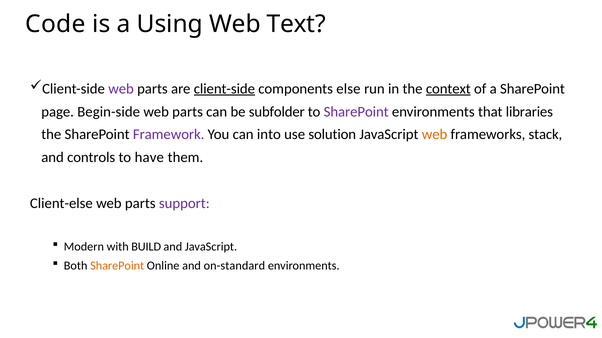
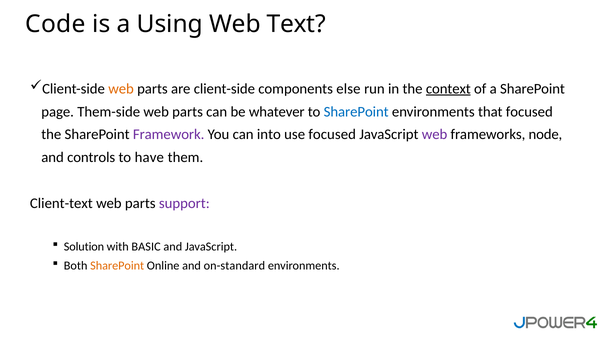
web colour: purple -> orange (121, 89)
client-side underline: present -> none (224, 89)
Begin-side: Begin-side -> Them-side (109, 112)
subfolder: subfolder -> whatever (277, 112)
SharePoint colour: purple -> blue (356, 112)
that libraries: libraries -> focused (529, 112)
use solution: solution -> focused (332, 135)
web colour: orange -> purple (435, 135)
stack: stack -> node (545, 135)
Client-else: Client-else -> Client-text (61, 204)
Modern: Modern -> Solution (84, 247)
BUILD: BUILD -> BASIC (146, 247)
